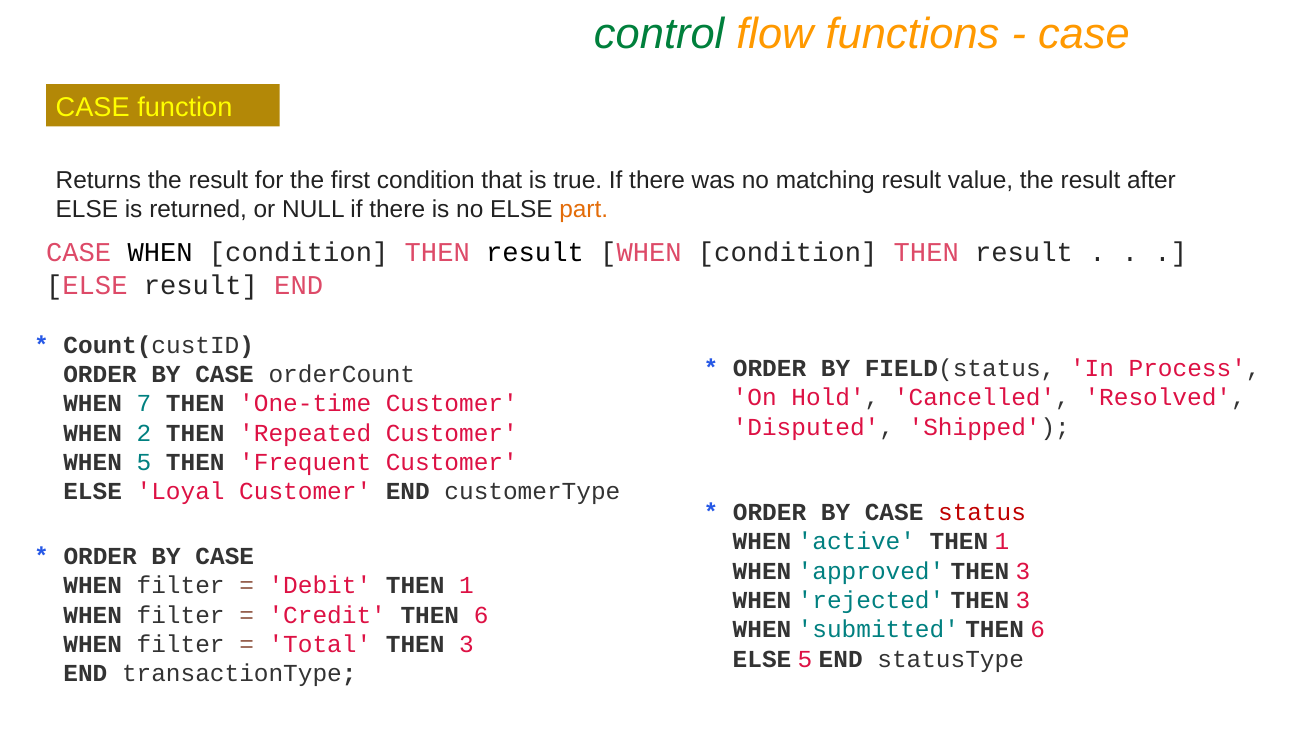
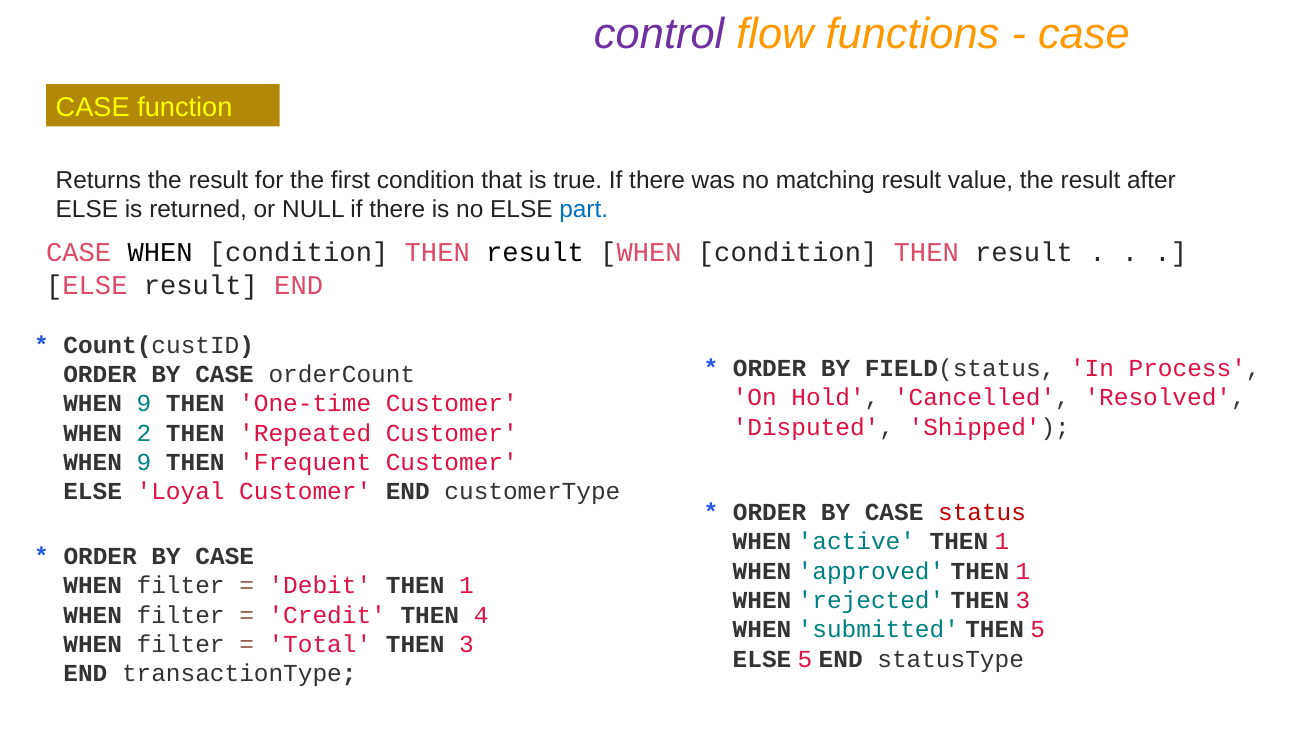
control colour: green -> purple (659, 34)
part colour: orange -> blue (584, 209)
7: 7 -> 9 (144, 404)
5: 5 -> 9 (144, 462)
approved THEN 3: 3 -> 1 (1023, 571)
Credit THEN 6: 6 -> 4 (481, 615)
submitted THEN 6: 6 -> 5 (1038, 630)
